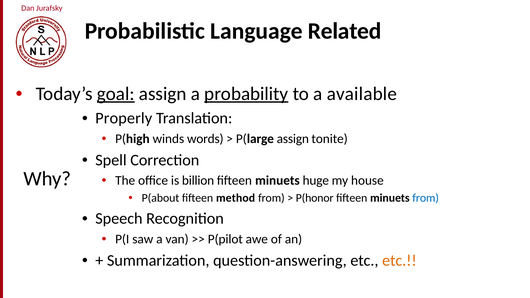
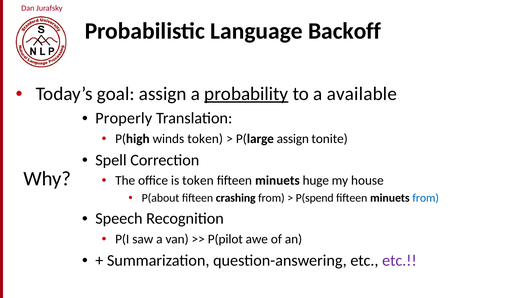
Related: Related -> Backoff (345, 31)
goal underline: present -> none (116, 94)
winds words: words -> token (205, 139)
is billion: billion -> token (198, 181)
method: method -> crashing (236, 198)
P(honor: P(honor -> P(spend (315, 198)
etc colour: orange -> purple (399, 260)
